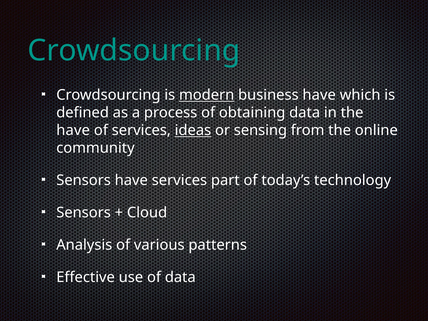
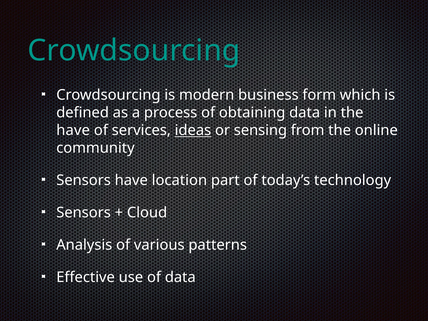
modern underline: present -> none (207, 95)
business have: have -> form (319, 95)
have services: services -> location (179, 180)
